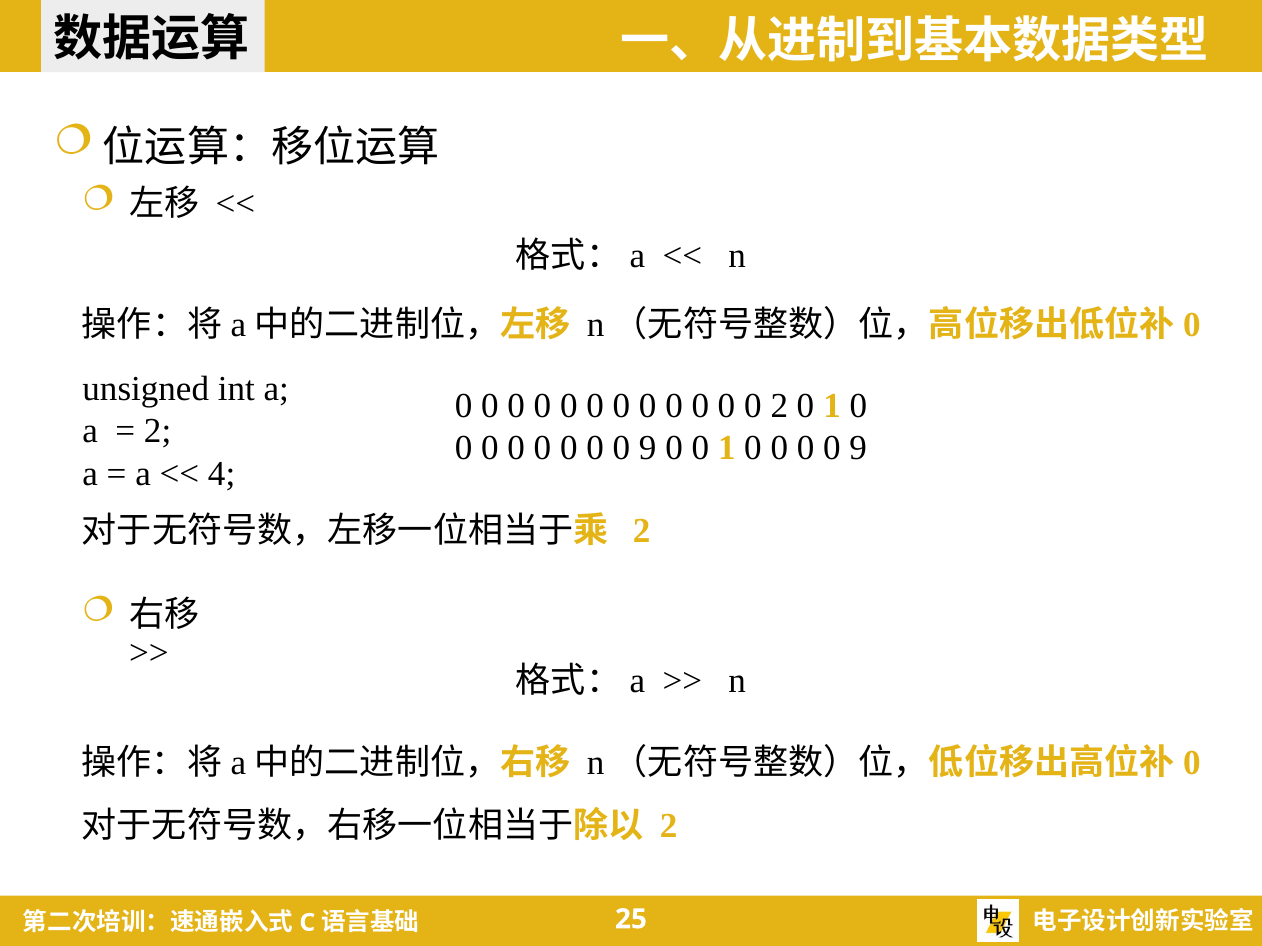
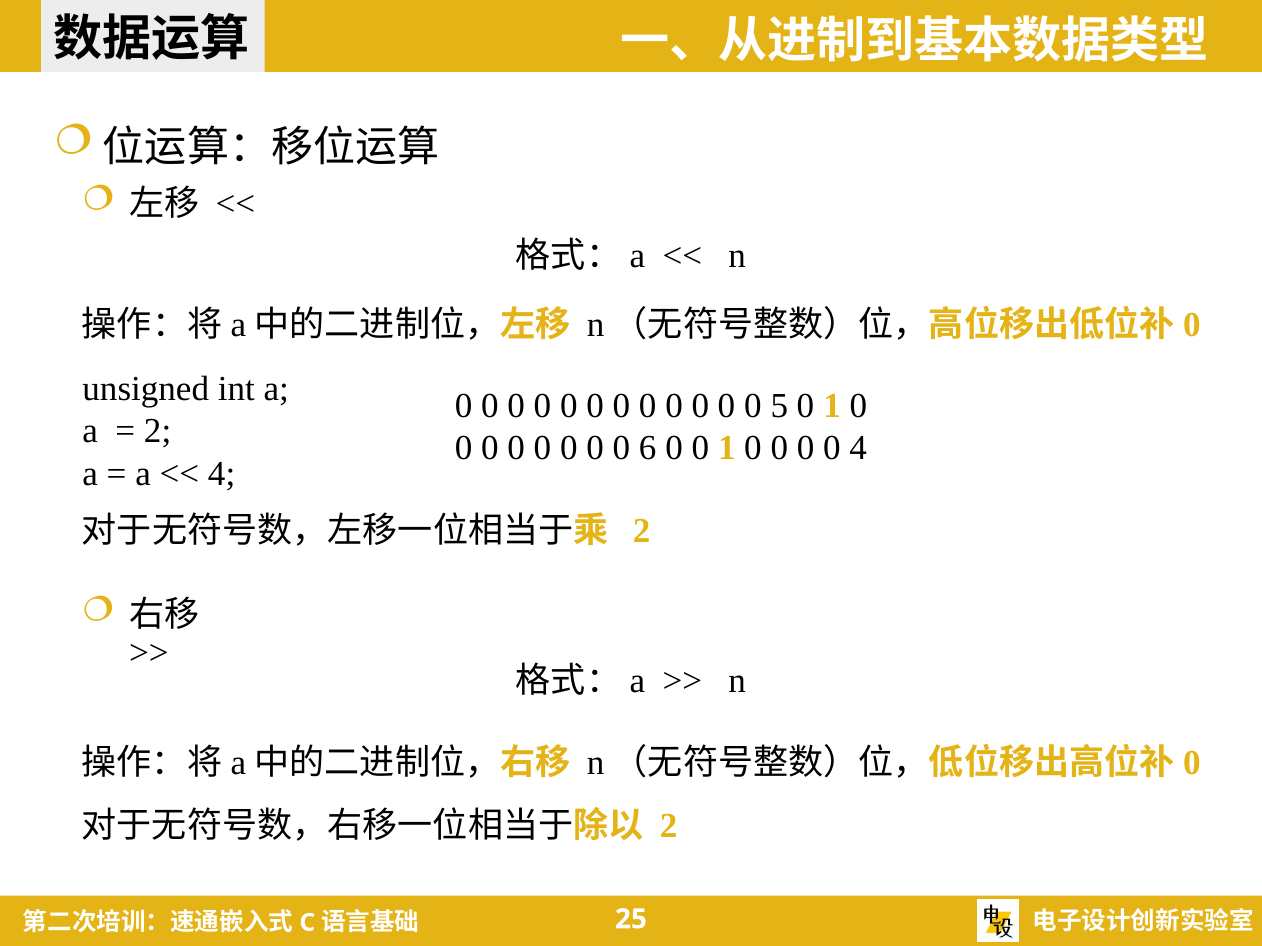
0 2: 2 -> 5 (779, 406)
9: 9 -> 6 (648, 448)
9: 9 -> 4 (858, 448)
